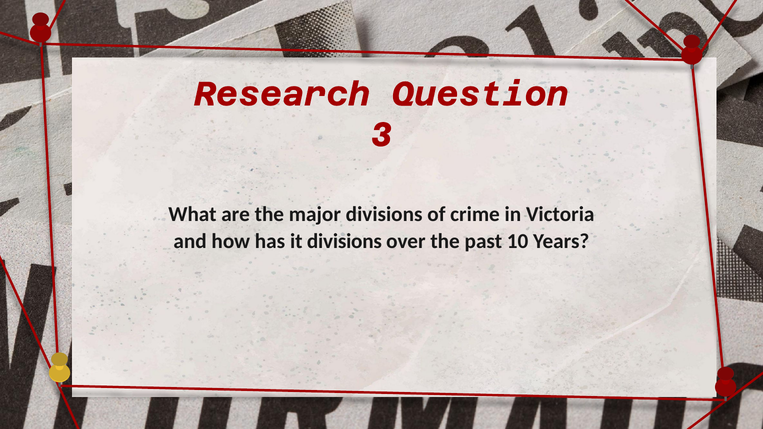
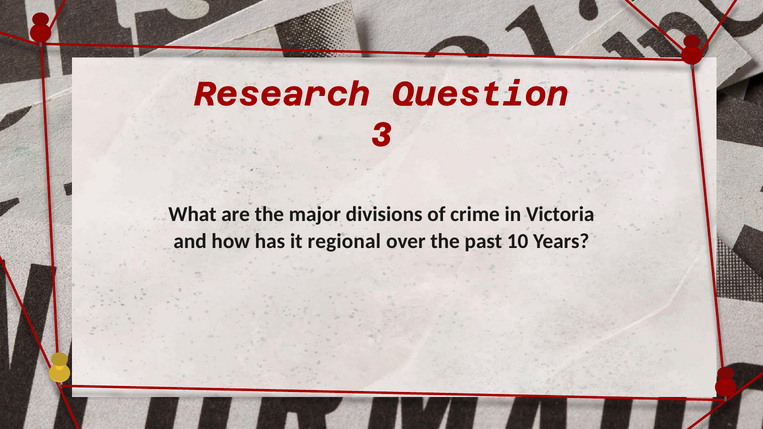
it divisions: divisions -> regional (344, 242)
